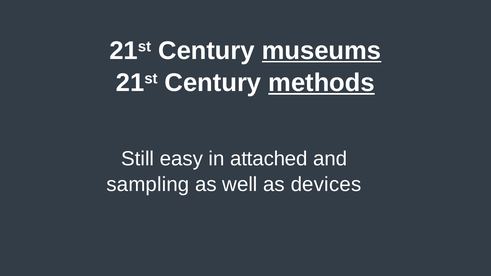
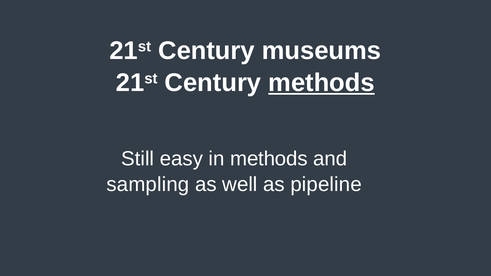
museums underline: present -> none (322, 51)
in attached: attached -> methods (269, 159)
devices: devices -> pipeline (326, 185)
